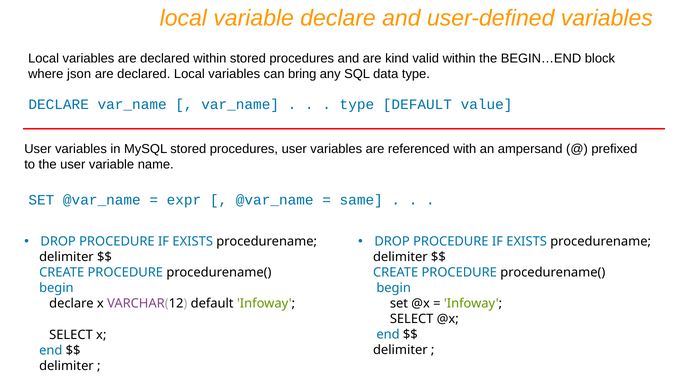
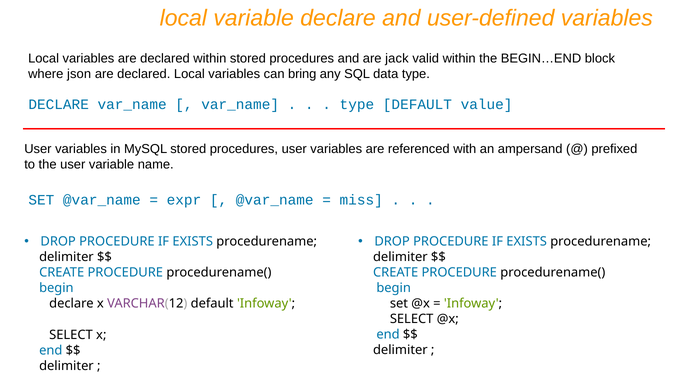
kind: kind -> jack (397, 59)
same: same -> miss (361, 200)
